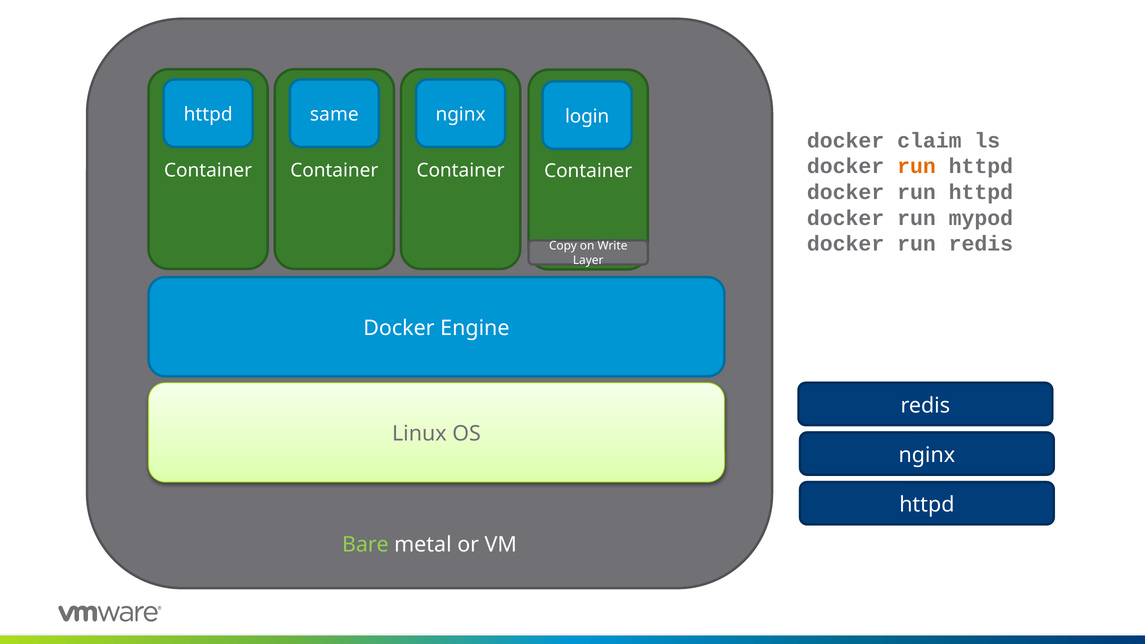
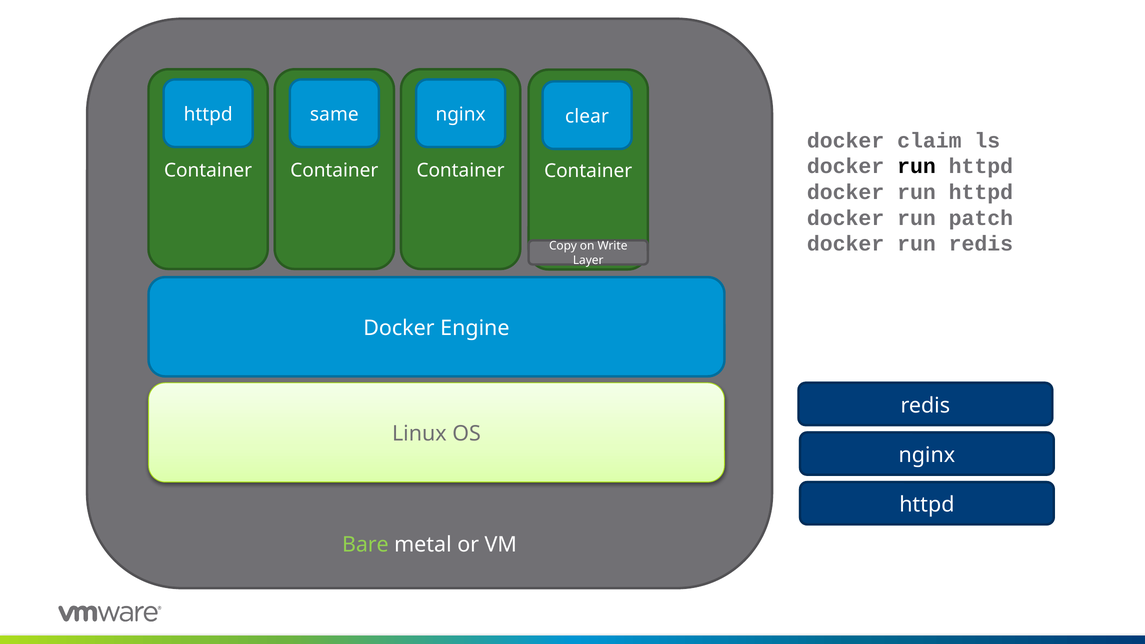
login: login -> clear (587, 117)
run colour: orange -> black (916, 166)
mypod: mypod -> patch (981, 218)
